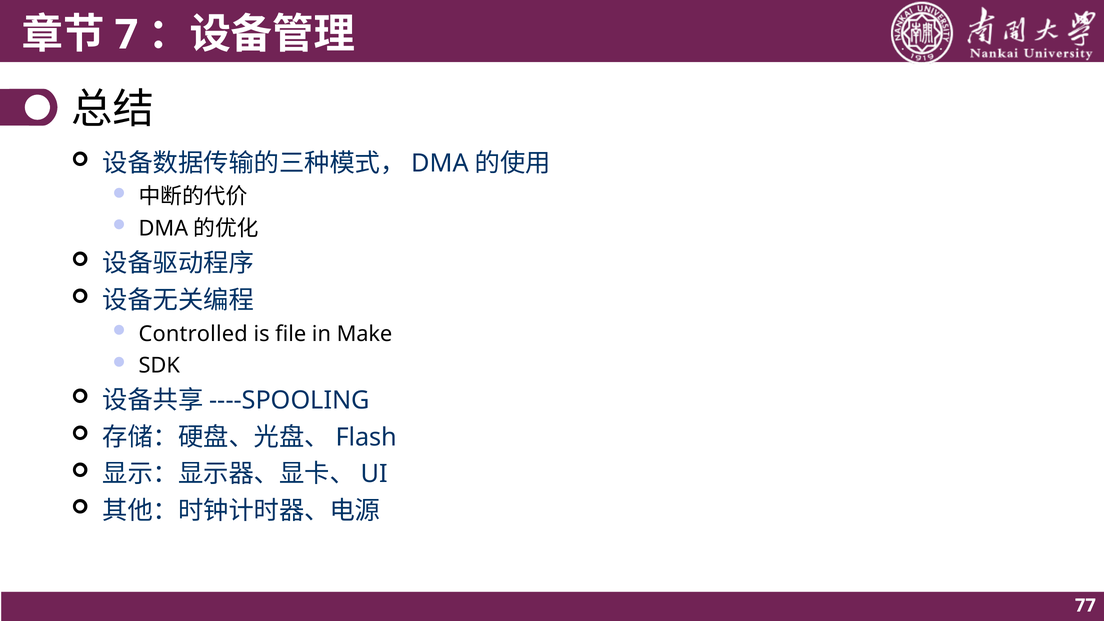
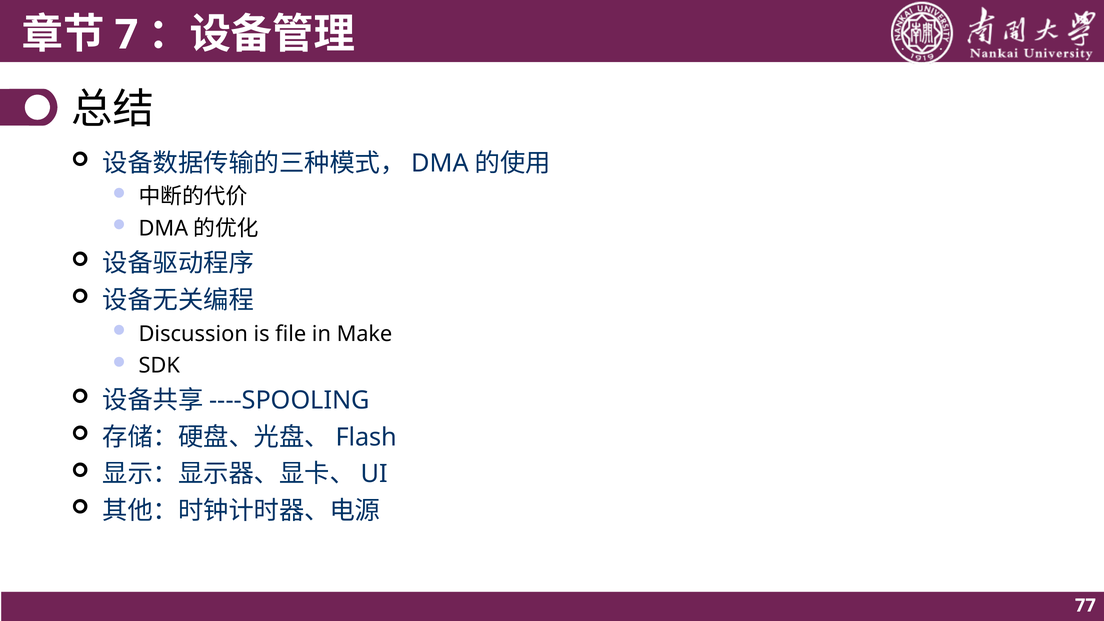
Controlled: Controlled -> Discussion (193, 334)
